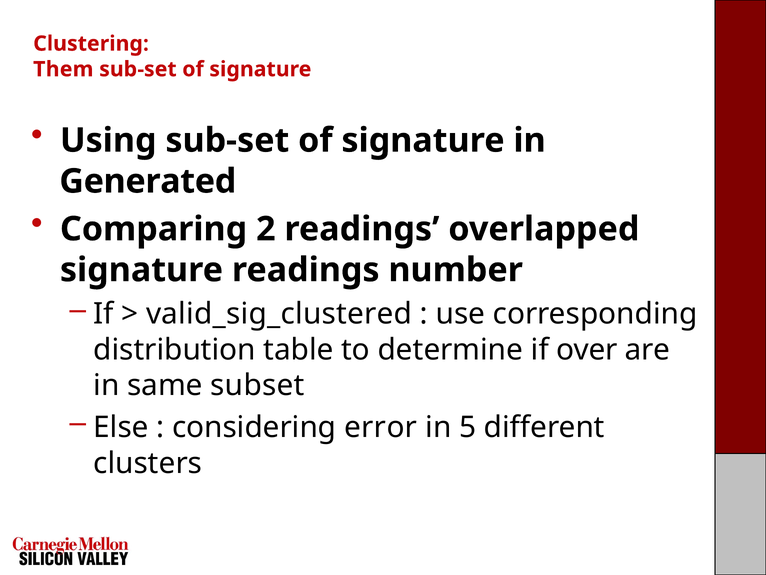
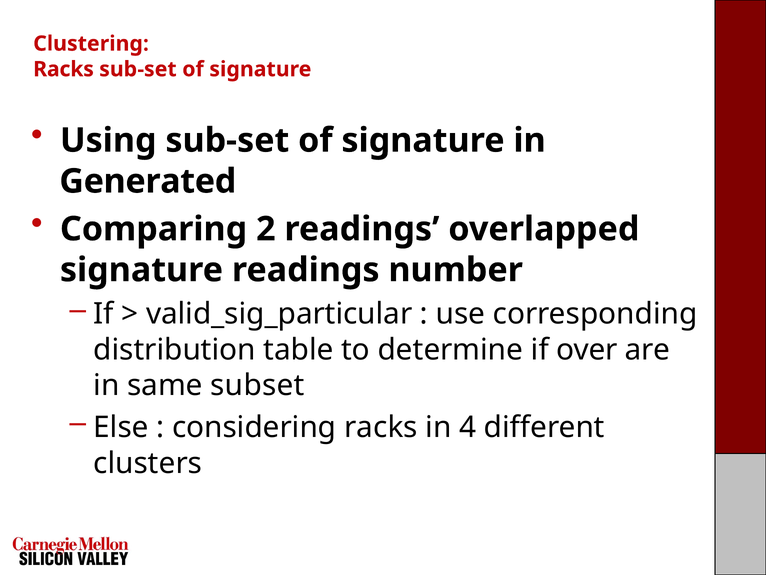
Them: Them -> Racks (64, 69)
valid_sig_clustered: valid_sig_clustered -> valid_sig_particular (279, 314)
considering error: error -> racks (381, 427)
5: 5 -> 4 (468, 427)
